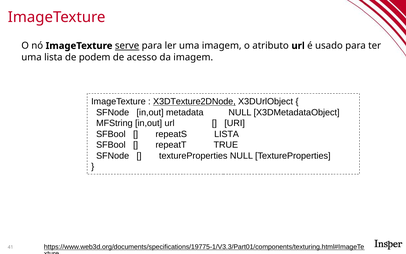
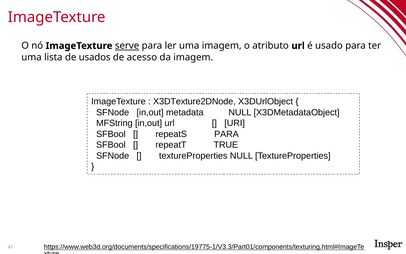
podem: podem -> usados (95, 57)
X3DTexture2DNode underline: present -> none (194, 102)
repeatS LISTA: LISTA -> PARA (226, 134)
